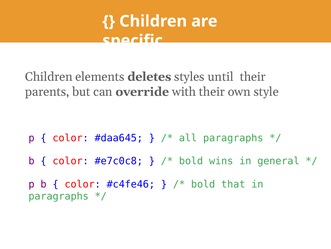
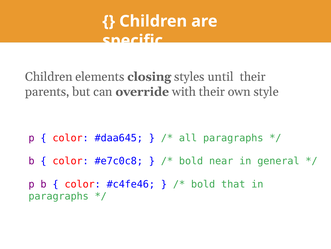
deletes: deletes -> closing (149, 76)
wins: wins -> near (221, 161)
